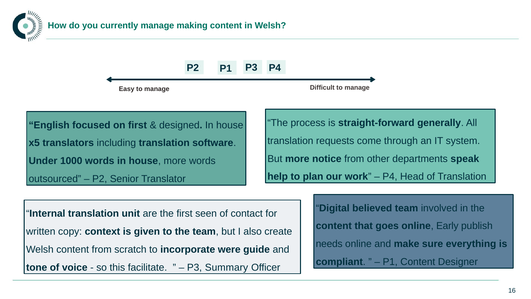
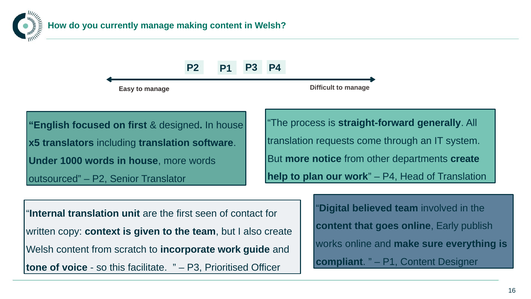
departments speak: speak -> create (465, 159)
needs: needs -> works (329, 244)
incorporate were: were -> work (229, 249)
Summary: Summary -> Prioritised (227, 267)
